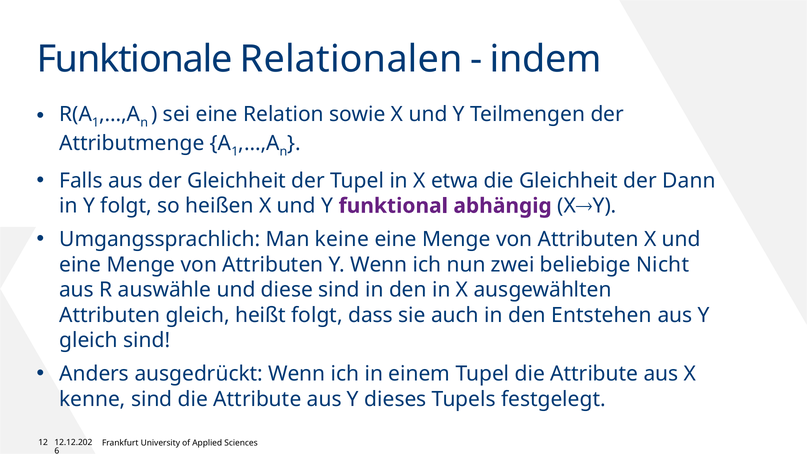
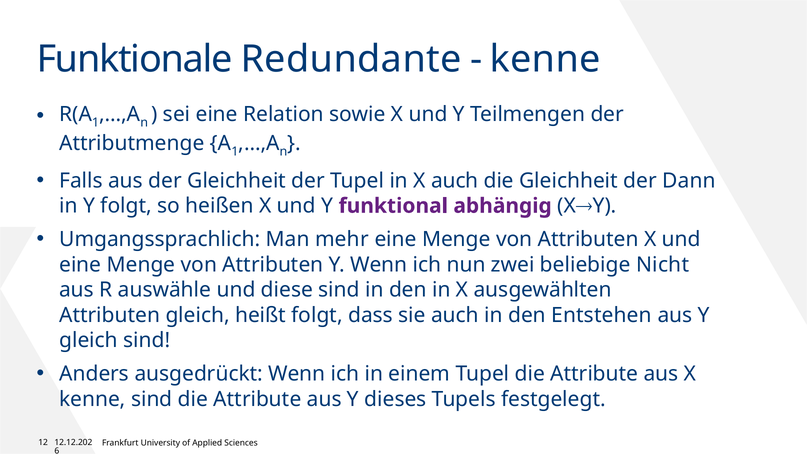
Relationalen: Relationalen -> Redundante (351, 59)
indem: indem -> kenne (545, 59)
X etwa: etwa -> auch (455, 181)
keine: keine -> mehr (342, 239)
